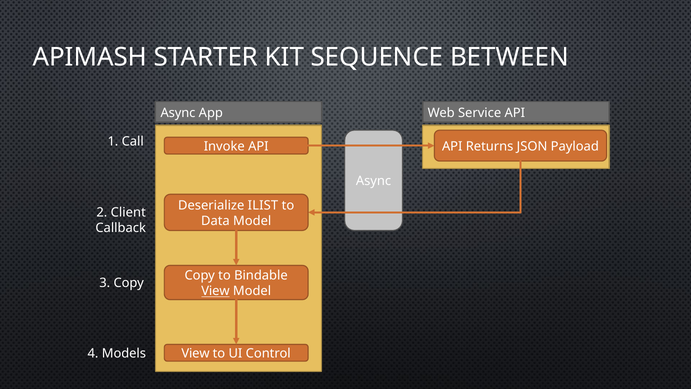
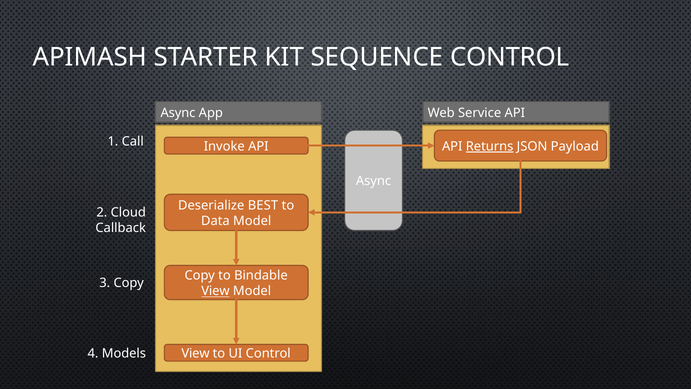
SEQUENCE BETWEEN: BETWEEN -> CONTROL (510, 57)
Returns underline: none -> present (490, 146)
ILIST: ILIST -> BEST (263, 205)
Client: Client -> Cloud (128, 212)
